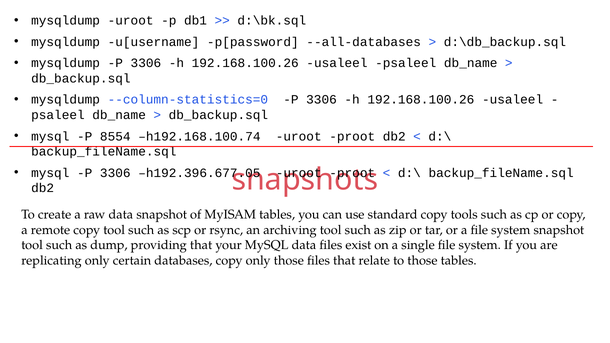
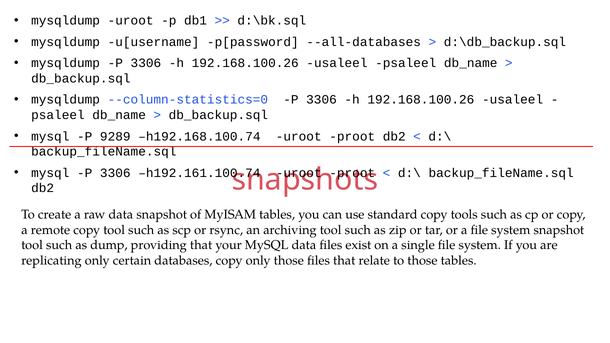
8554: 8554 -> 9289 (115, 136)
h192.396.677.05: h192.396.677.05 -> h192.161.100.74 (199, 173)
